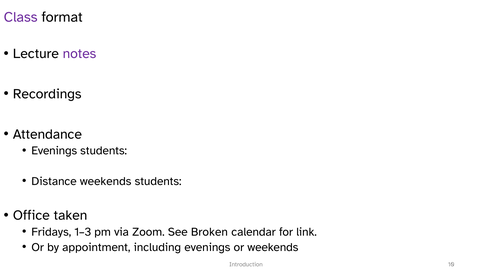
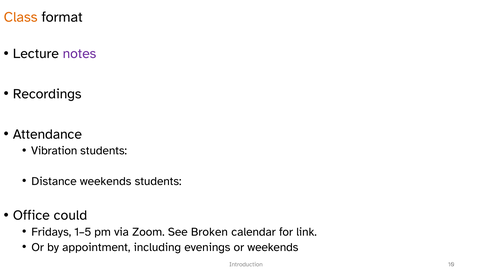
Class colour: purple -> orange (21, 17)
Evenings: Evenings -> Vibration (54, 150)
taken: taken -> could (70, 215)
1–3: 1–3 -> 1–5 (83, 232)
